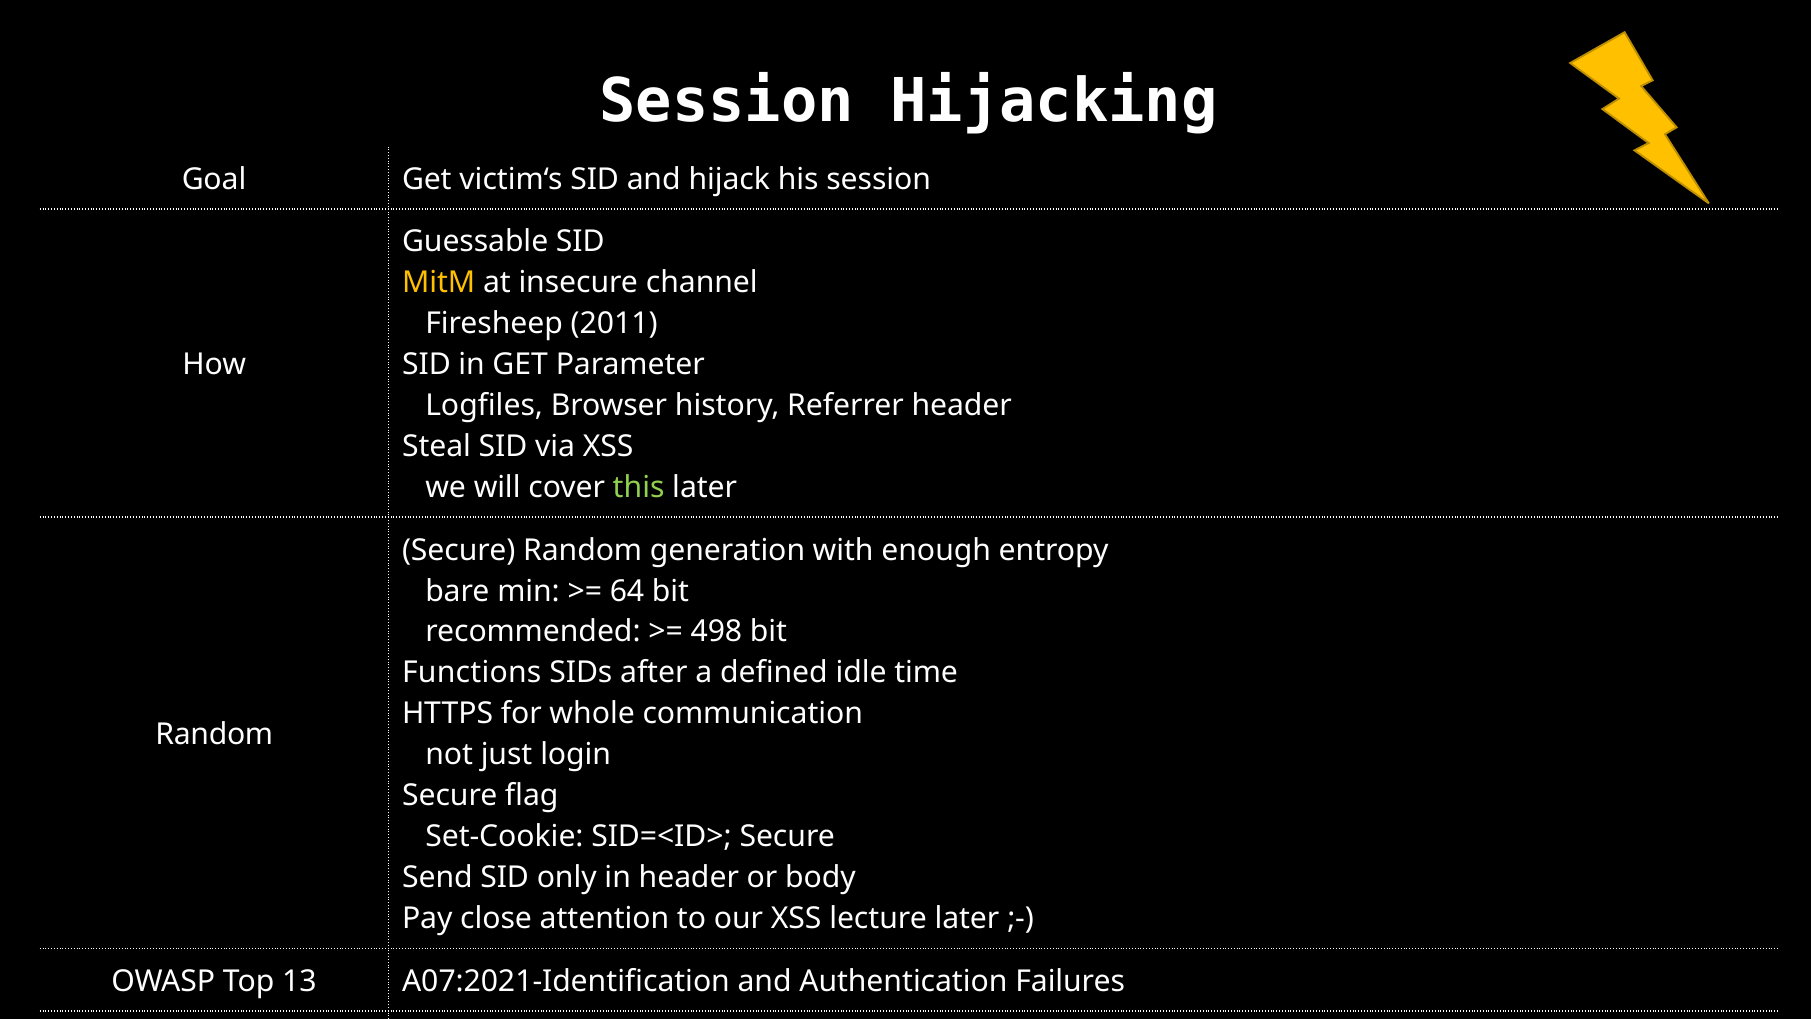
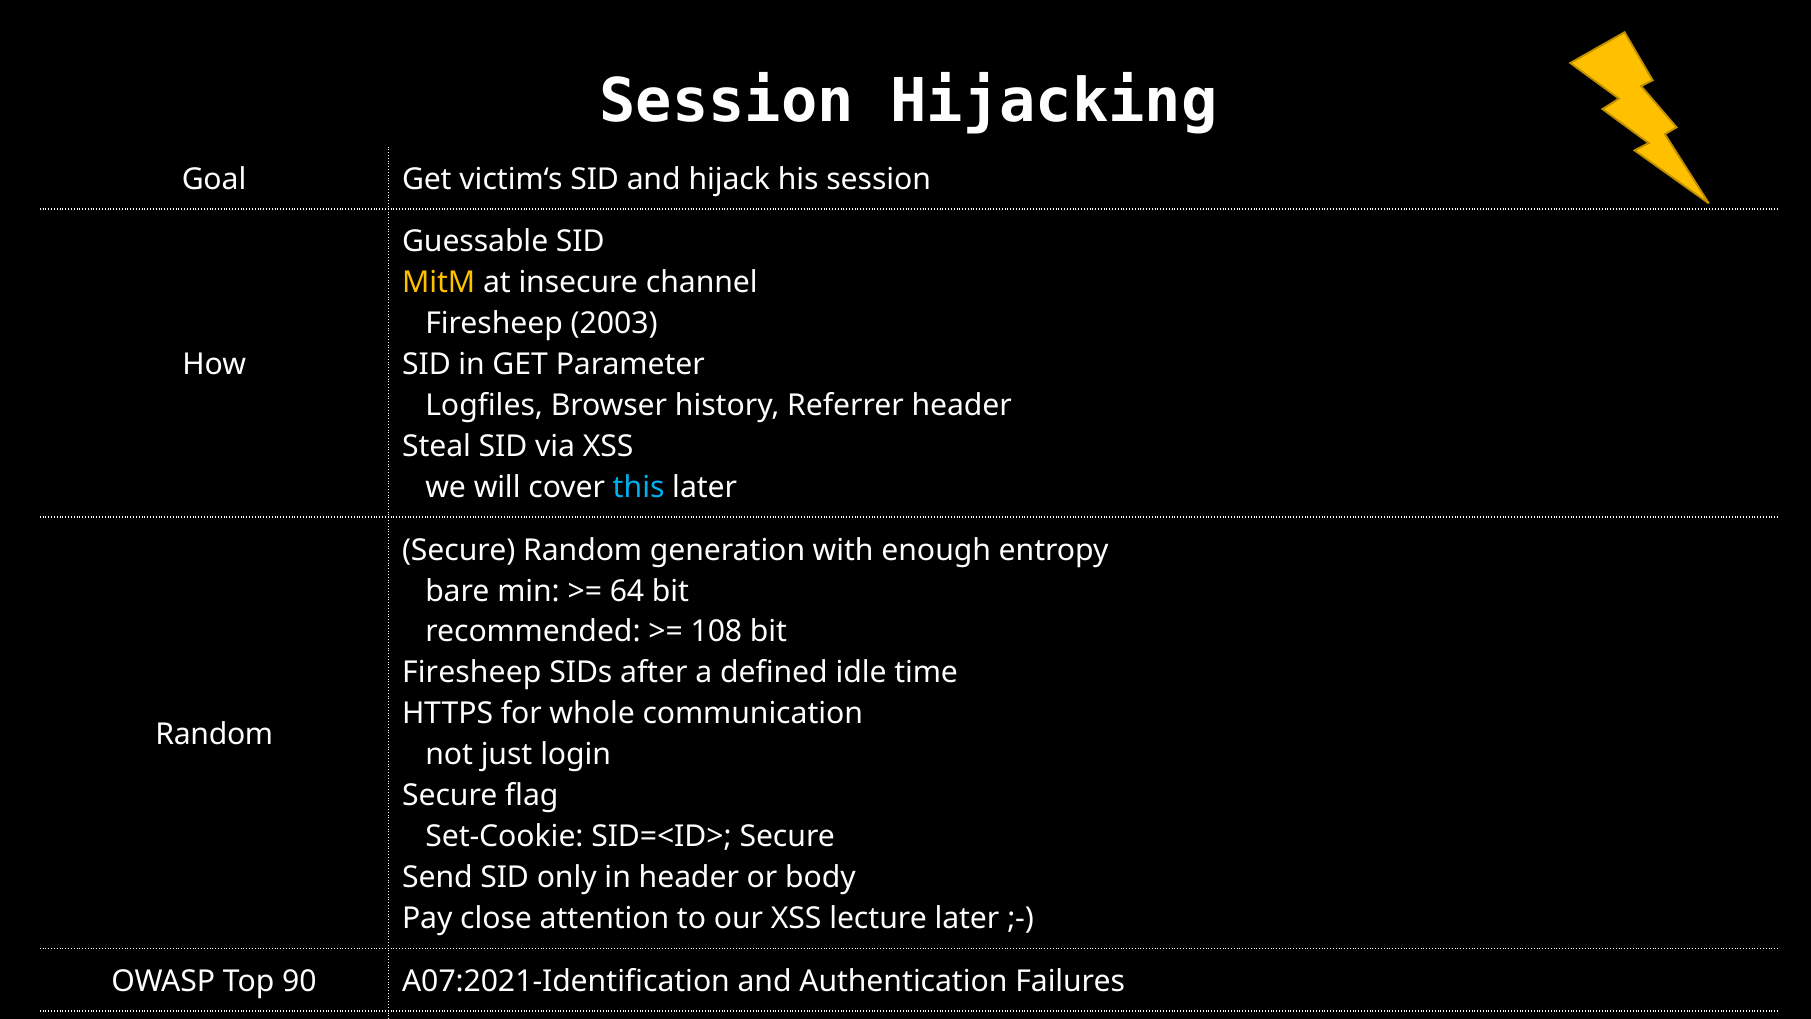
2011: 2011 -> 2003 (614, 324)
this colour: light green -> light blue (639, 488)
498: 498 -> 108 (716, 632)
Functions: Functions -> Firesheep (472, 673)
13: 13 -> 90 (299, 981)
